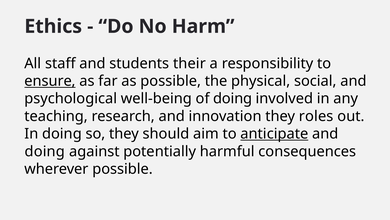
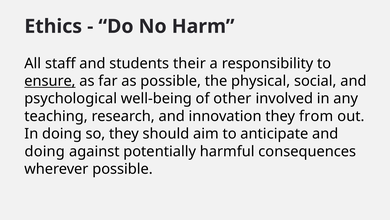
of doing: doing -> other (232, 98)
roles: roles -> from (316, 116)
anticipate underline: present -> none (274, 133)
